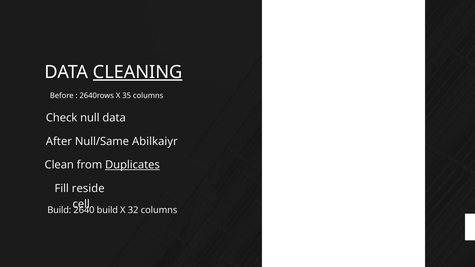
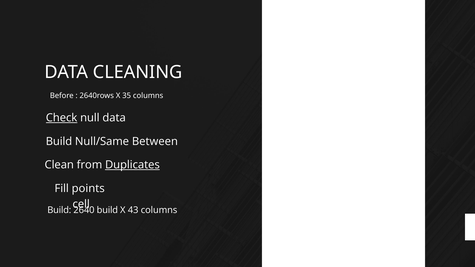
CLEANING underline: present -> none (138, 72)
Check underline: none -> present (62, 118)
After: After -> Build (59, 142)
Abilkaiyr: Abilkaiyr -> Between (155, 142)
reside: reside -> points (88, 189)
32: 32 -> 43 (133, 210)
